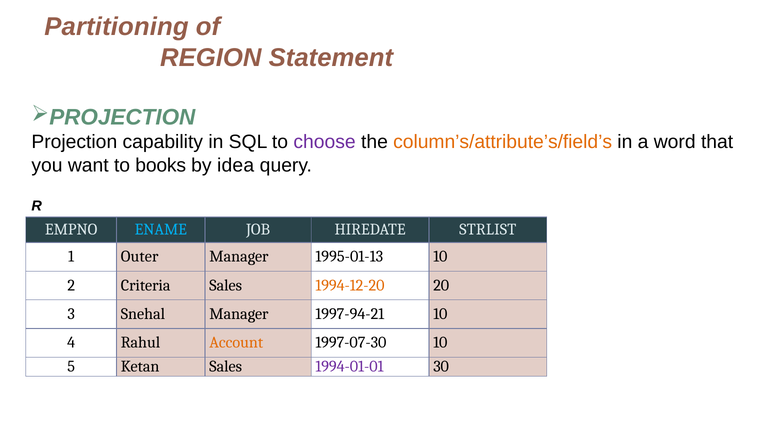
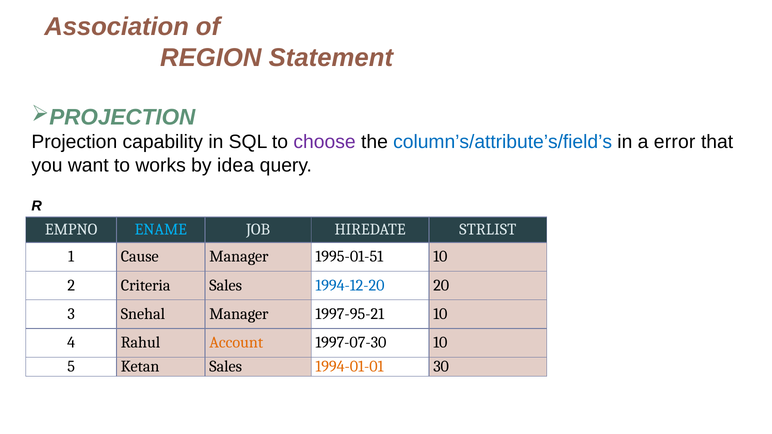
Partitioning: Partitioning -> Association (117, 27)
column’s/attribute’s/field’s colour: orange -> blue (503, 142)
word: word -> error (675, 142)
books: books -> works (161, 165)
Outer: Outer -> Cause (140, 257)
1995-01-13: 1995-01-13 -> 1995-01-51 (349, 257)
1994-12-20 colour: orange -> blue (350, 286)
1997-94-21: 1997-94-21 -> 1997-95-21 (350, 314)
1994-01-01 colour: purple -> orange (349, 367)
